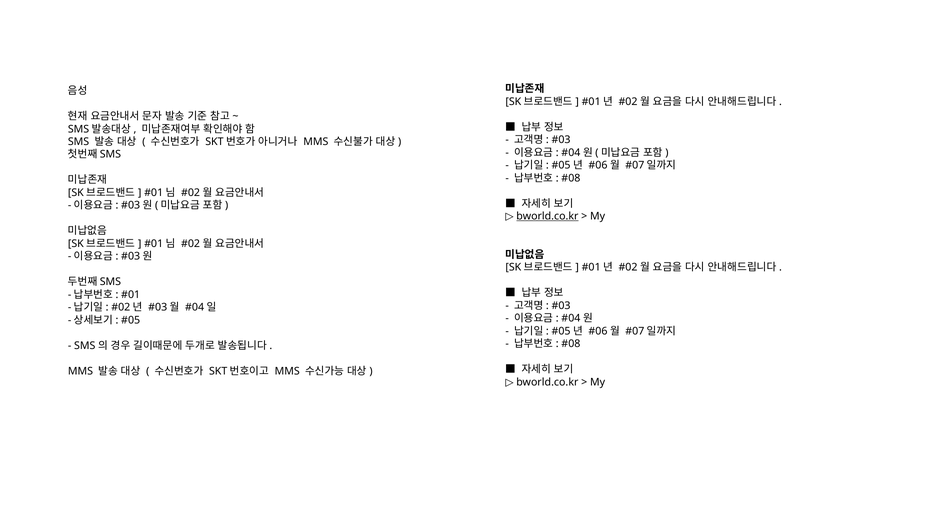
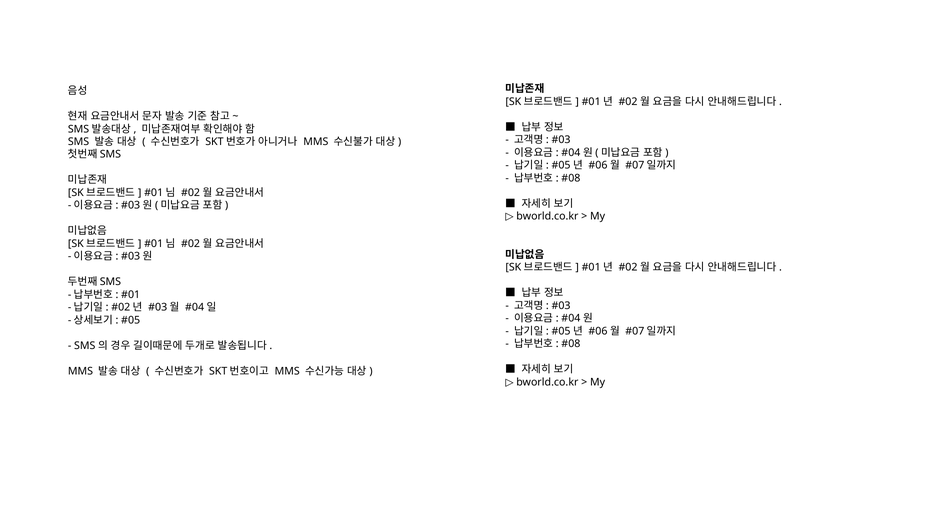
bworld.co.kr underline: present -> none (547, 217)
